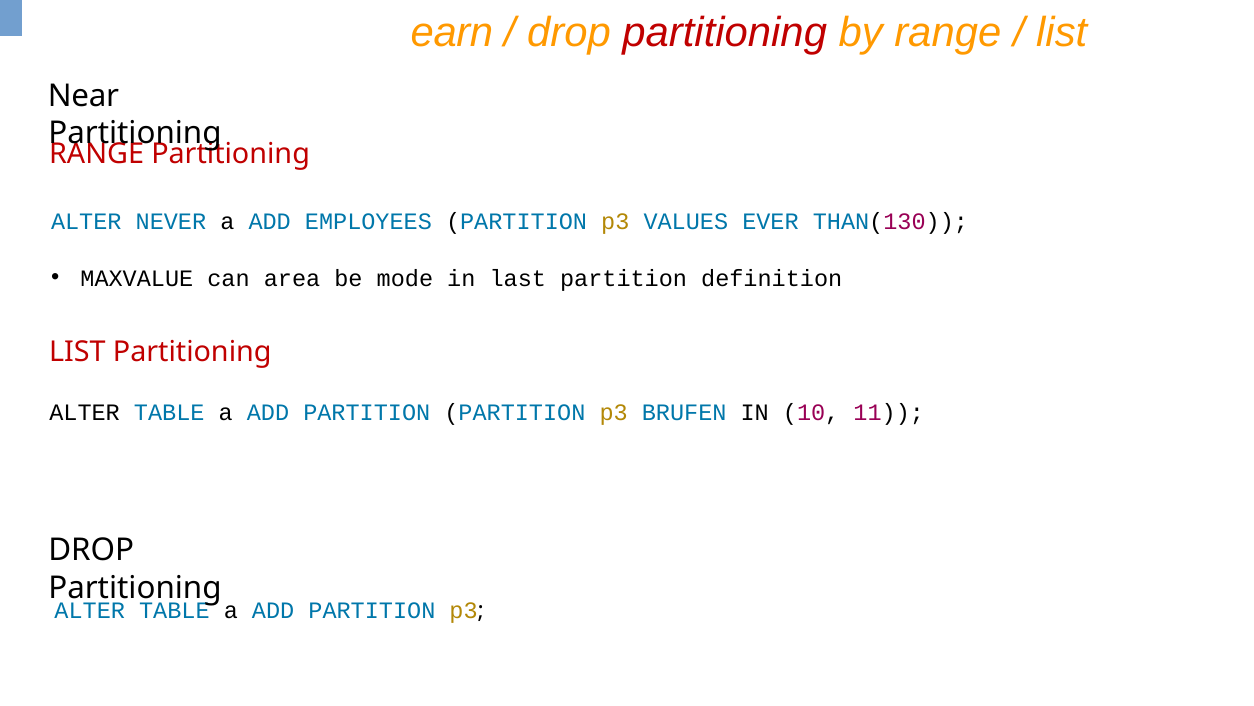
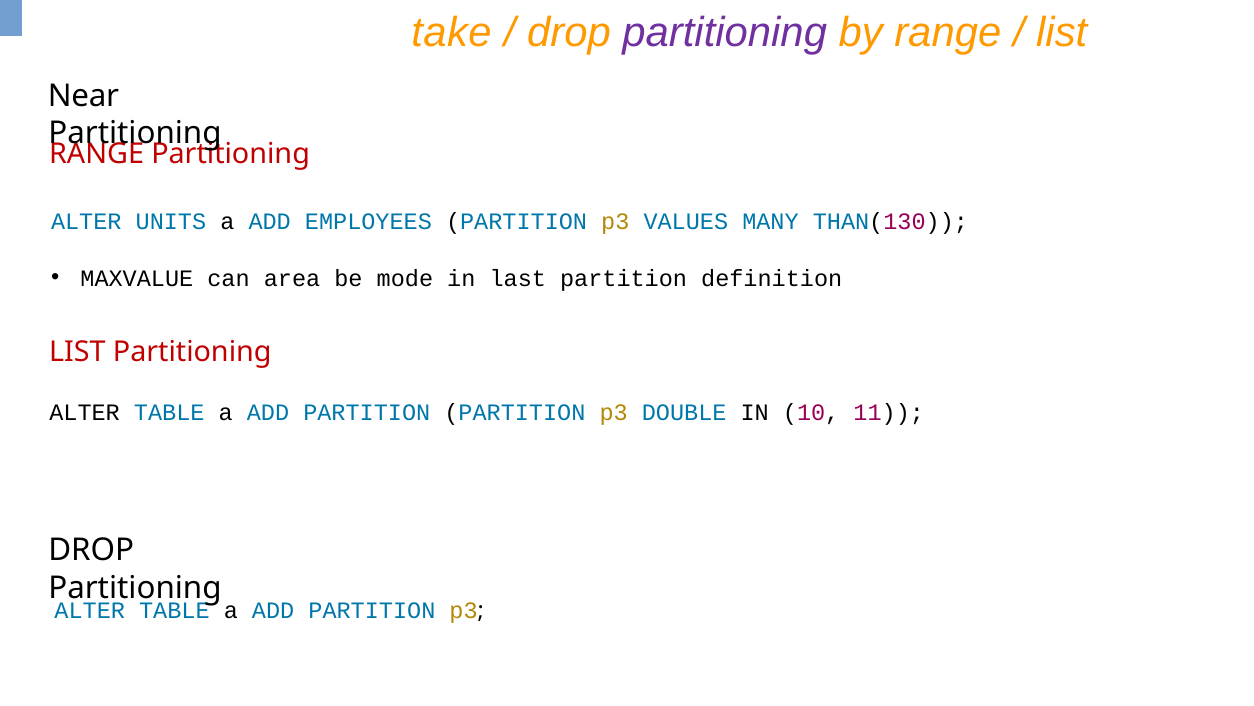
earn: earn -> take (452, 33)
partitioning colour: red -> purple (725, 33)
NEVER: NEVER -> UNITS (171, 222)
EVER: EVER -> MANY (770, 222)
BRUFEN: BRUFEN -> DOUBLE (684, 412)
